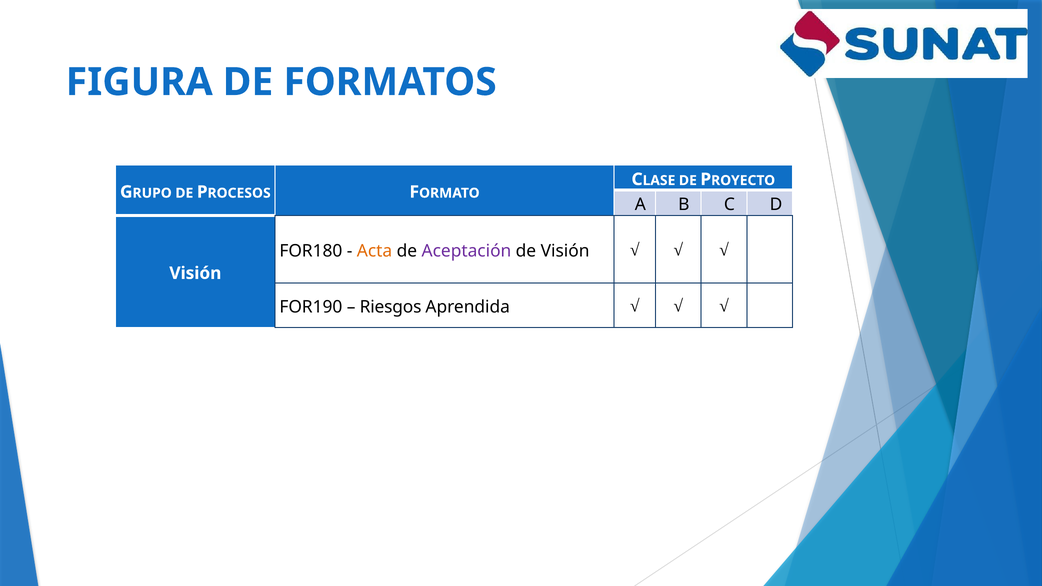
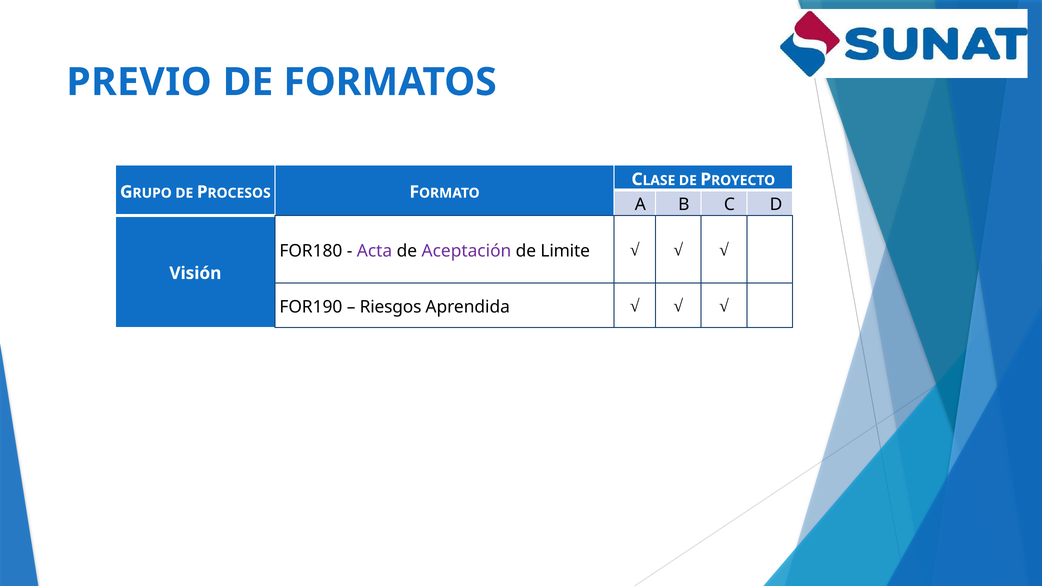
FIGURA: FIGURA -> PREVIO (139, 82)
Acta colour: orange -> purple (375, 251)
de Visión: Visión -> Limite (565, 251)
